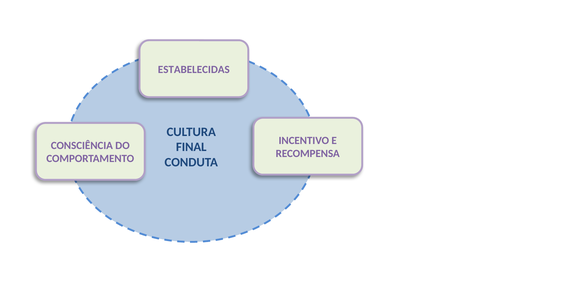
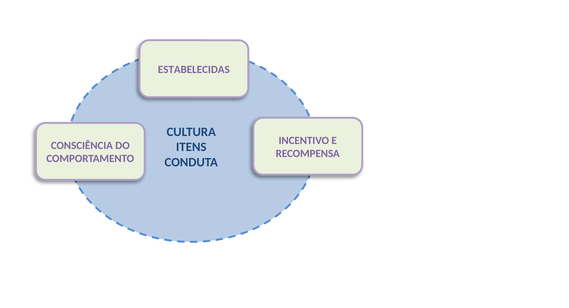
FINAL: FINAL -> ITENS (191, 147)
